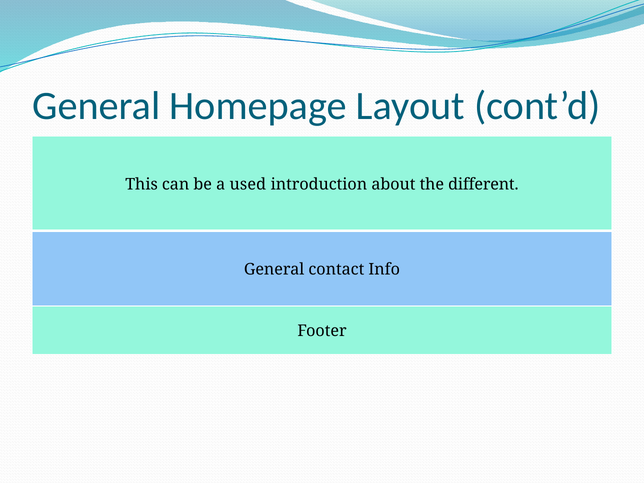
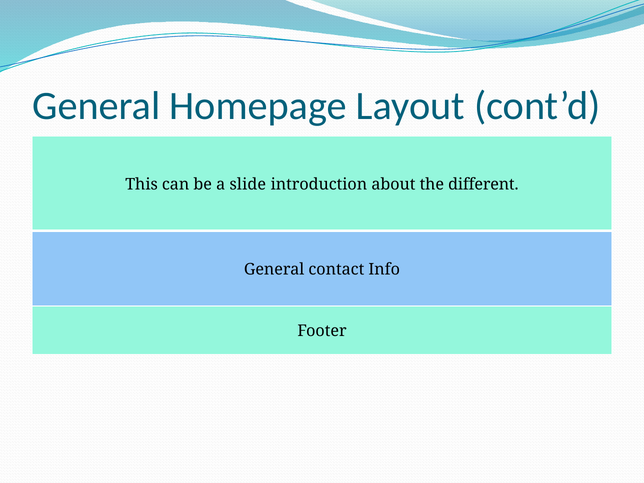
used: used -> slide (248, 184)
